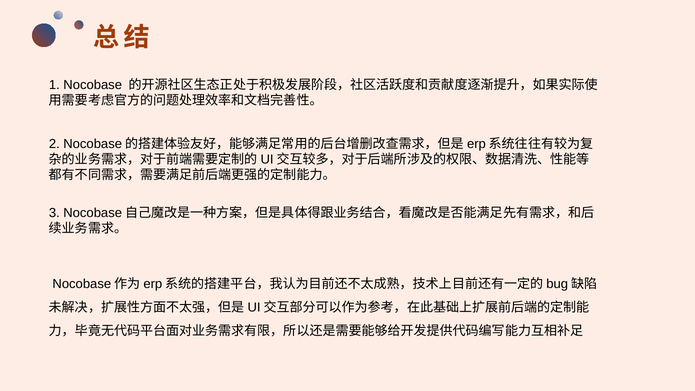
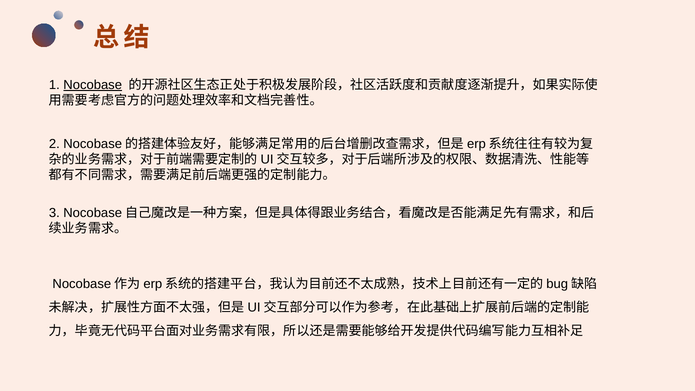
Nocobase underline: none -> present (93, 85)
